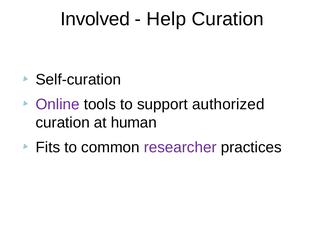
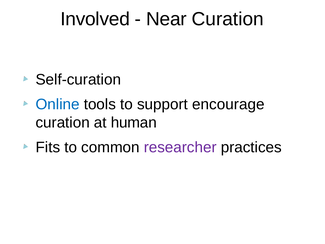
Help: Help -> Near (166, 19)
Online colour: purple -> blue (58, 104)
authorized: authorized -> encourage (228, 104)
